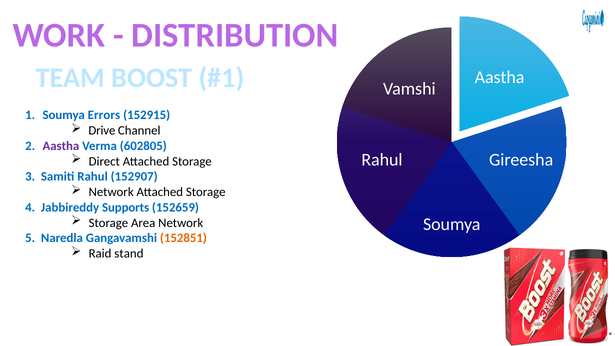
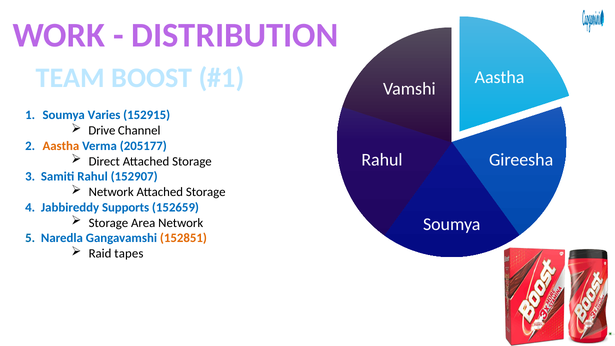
Errors: Errors -> Varies (104, 115)
Aastha colour: purple -> orange (61, 146)
602805: 602805 -> 205177 (143, 146)
stand: stand -> tapes (129, 254)
